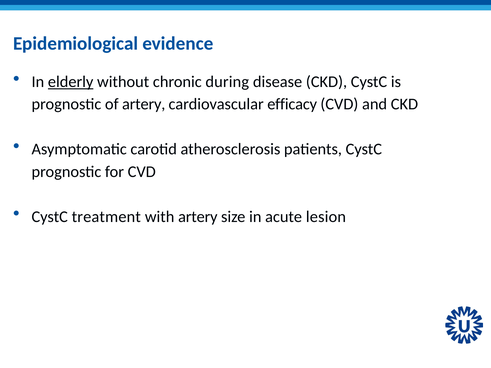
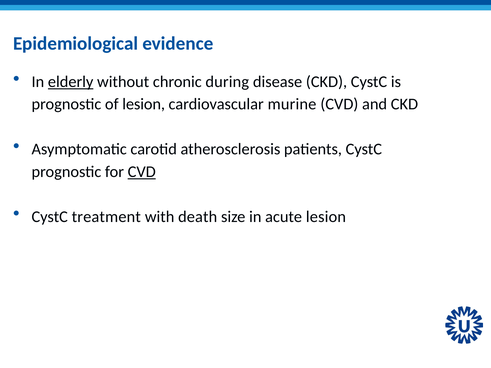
of artery: artery -> lesion (144, 104)
efficacy: efficacy -> murine (292, 104)
CVD underline: none -> present (142, 172)
with artery: artery -> death (198, 217)
